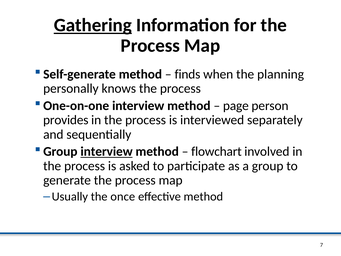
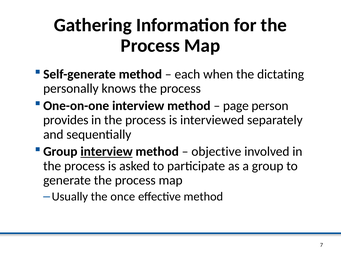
Gathering underline: present -> none (93, 25)
finds: finds -> each (187, 74)
planning: planning -> dictating (281, 74)
flowchart: flowchart -> objective (216, 151)
